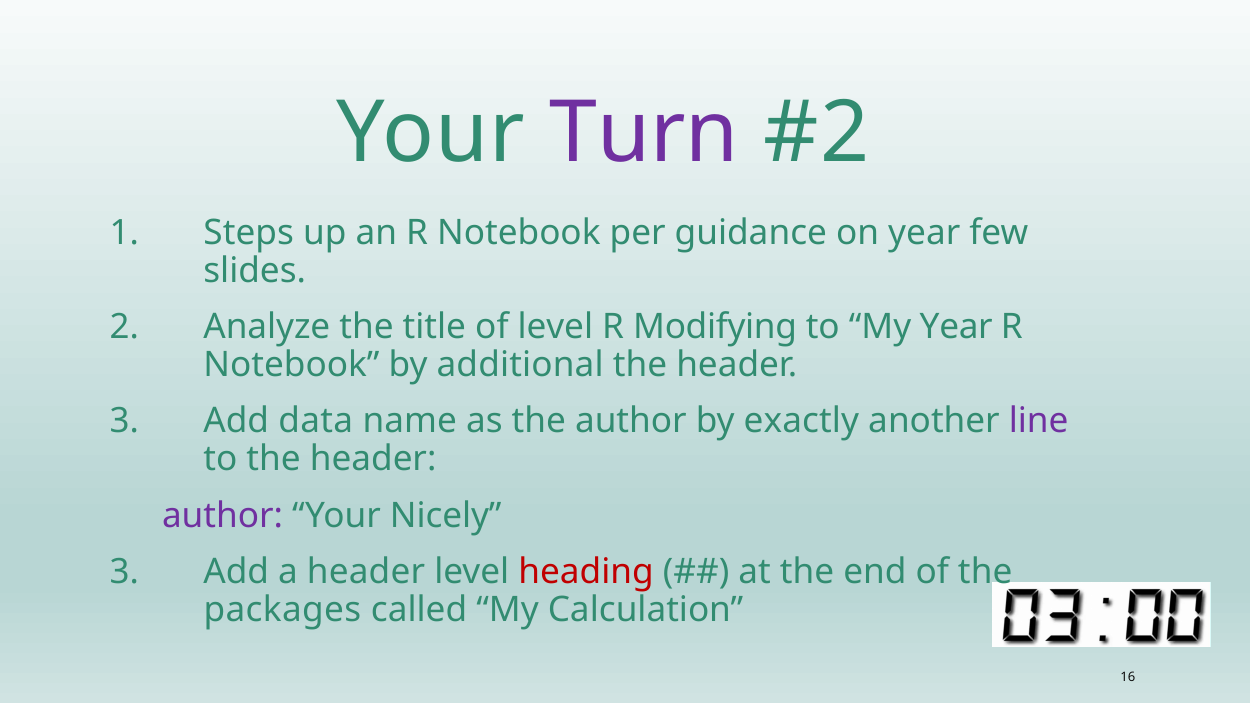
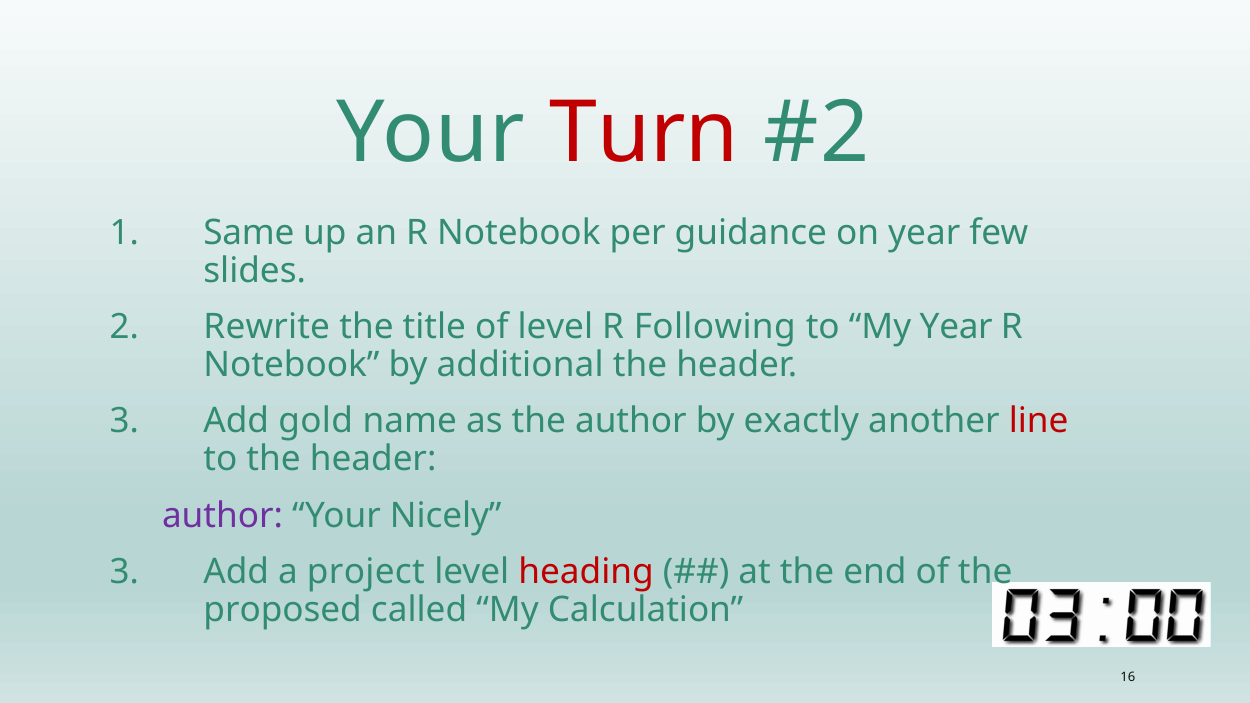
Turn colour: purple -> red (644, 133)
Steps: Steps -> Same (249, 233)
Analyze: Analyze -> Rewrite (267, 327)
Modifying: Modifying -> Following (715, 327)
data: data -> gold (316, 421)
line colour: purple -> red (1039, 421)
a header: header -> project (366, 572)
packages: packages -> proposed (283, 610)
